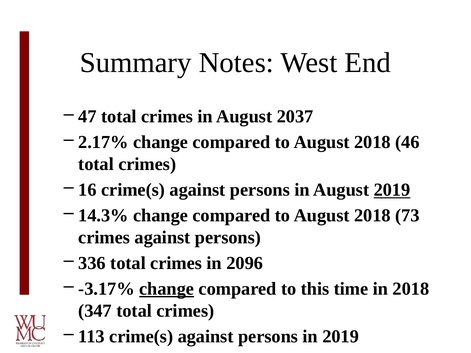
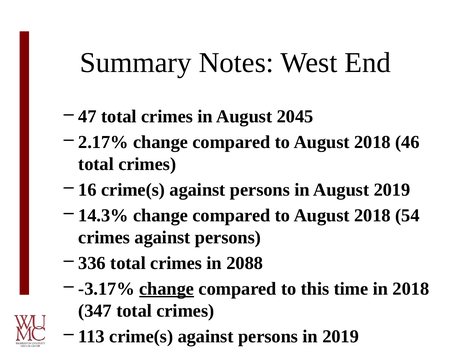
2037: 2037 -> 2045 (295, 117)
2019 underline: present -> none (392, 190)
73: 73 -> 54 (407, 216)
2096: 2096 -> 2088 (245, 263)
